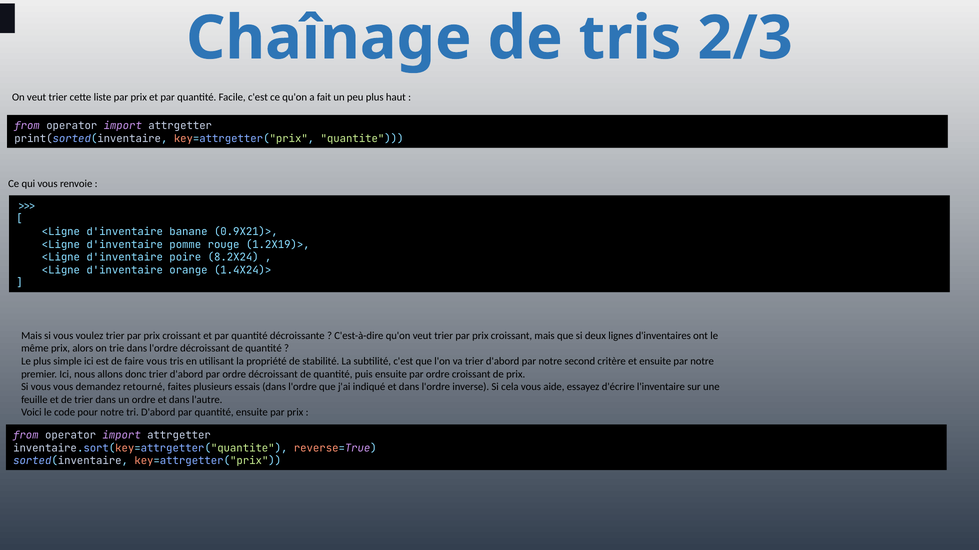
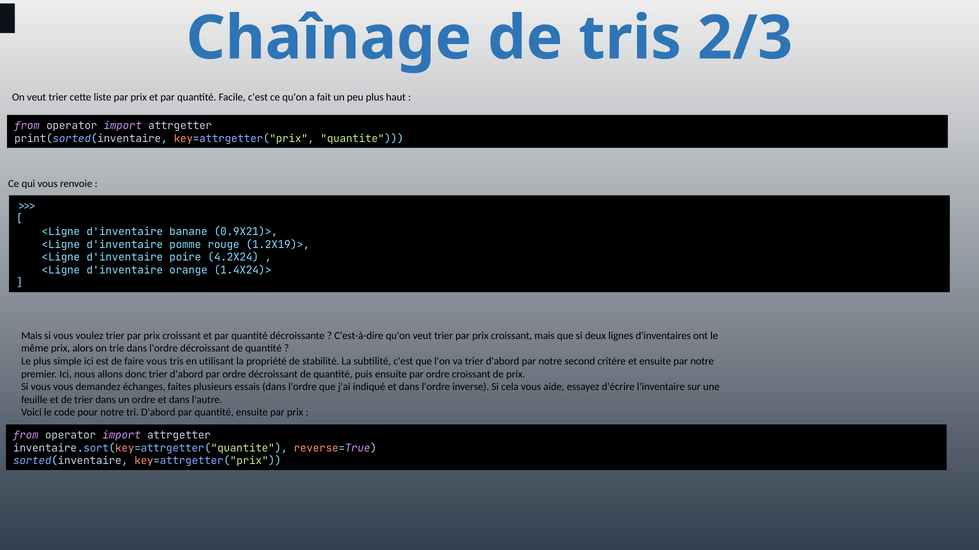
8.2X24)>: 8.2X24)> -> 4.2X24)> (240, 258)
retourné: retourné -> échanges (144, 387)
